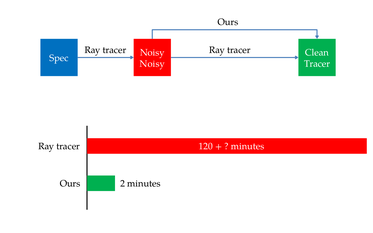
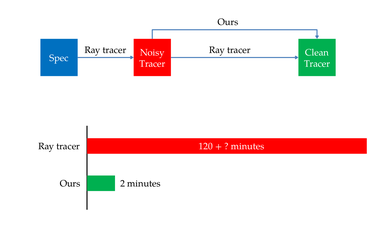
Noisy: Noisy -> Tracer (152, 64)
